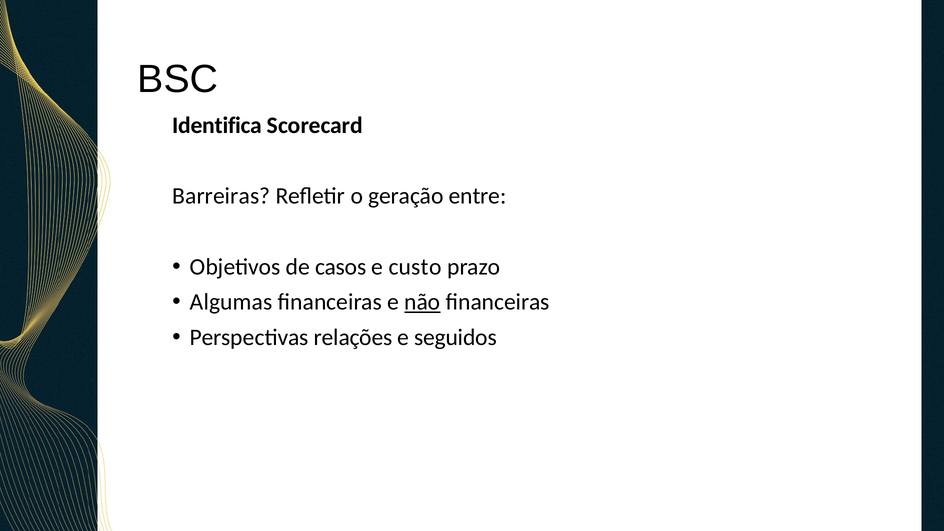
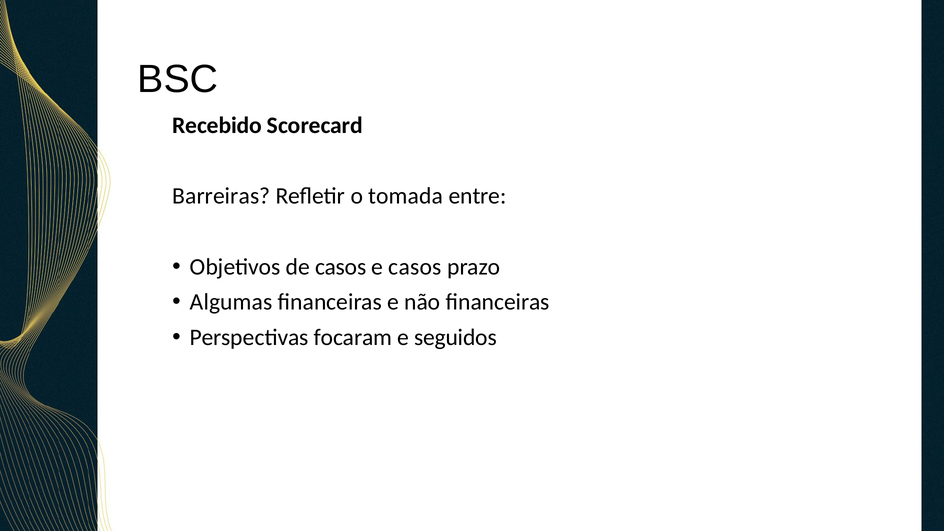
Identifica: Identifica -> Recebido (217, 126)
geração: geração -> tomada (406, 196)
e custo: custo -> casos (415, 267)
não underline: present -> none (422, 302)
relações: relações -> focaram (353, 337)
